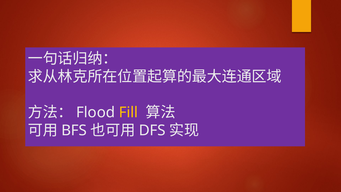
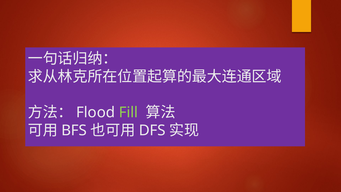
Fill colour: yellow -> light green (128, 112)
